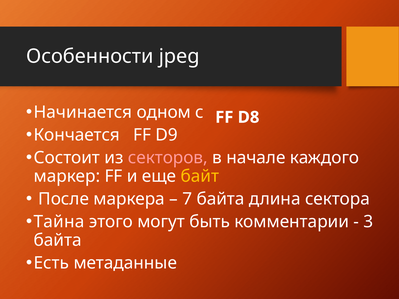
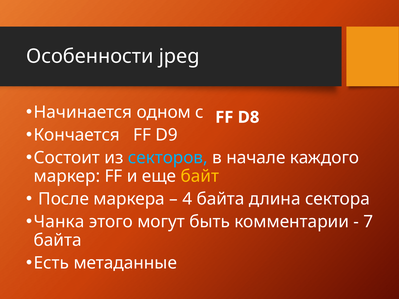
секторов colour: pink -> light blue (168, 158)
7: 7 -> 4 (187, 199)
Тайна: Тайна -> Чанка (59, 222)
3: 3 -> 7 (368, 222)
